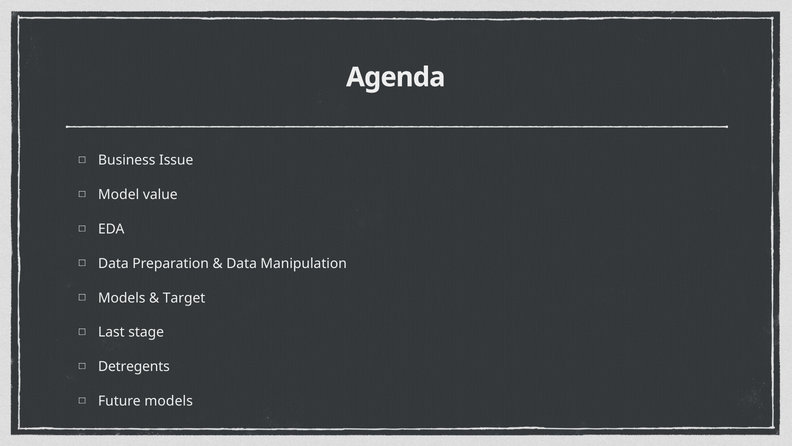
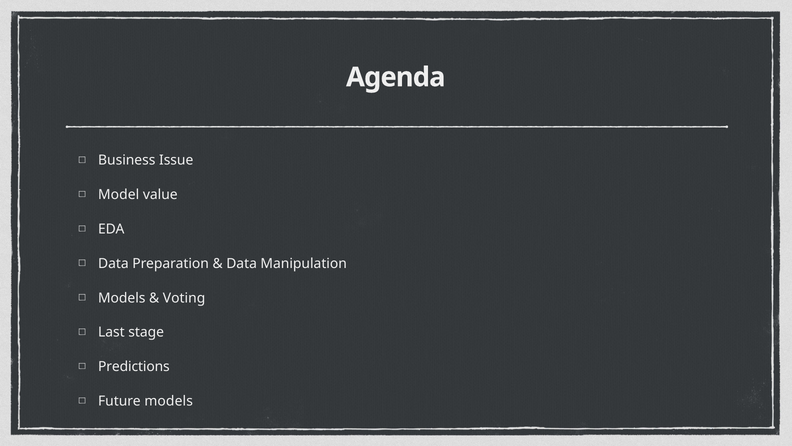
Target: Target -> Voting (184, 298)
Detregents: Detregents -> Predictions (134, 366)
